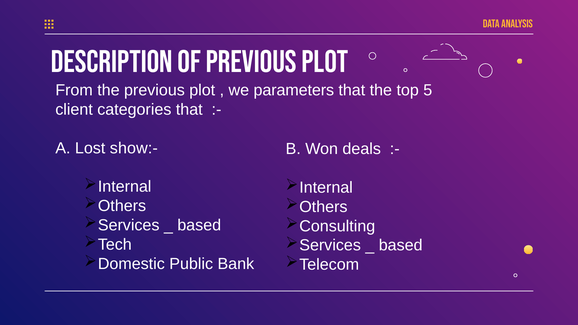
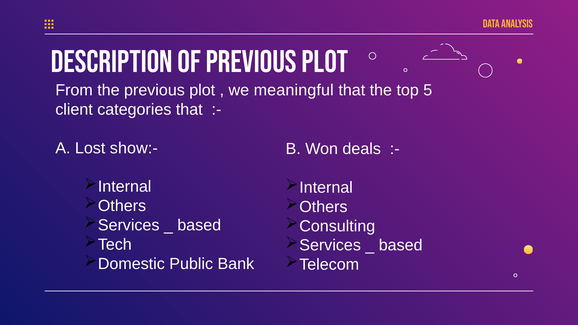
parameters: parameters -> meaningful (294, 90)
